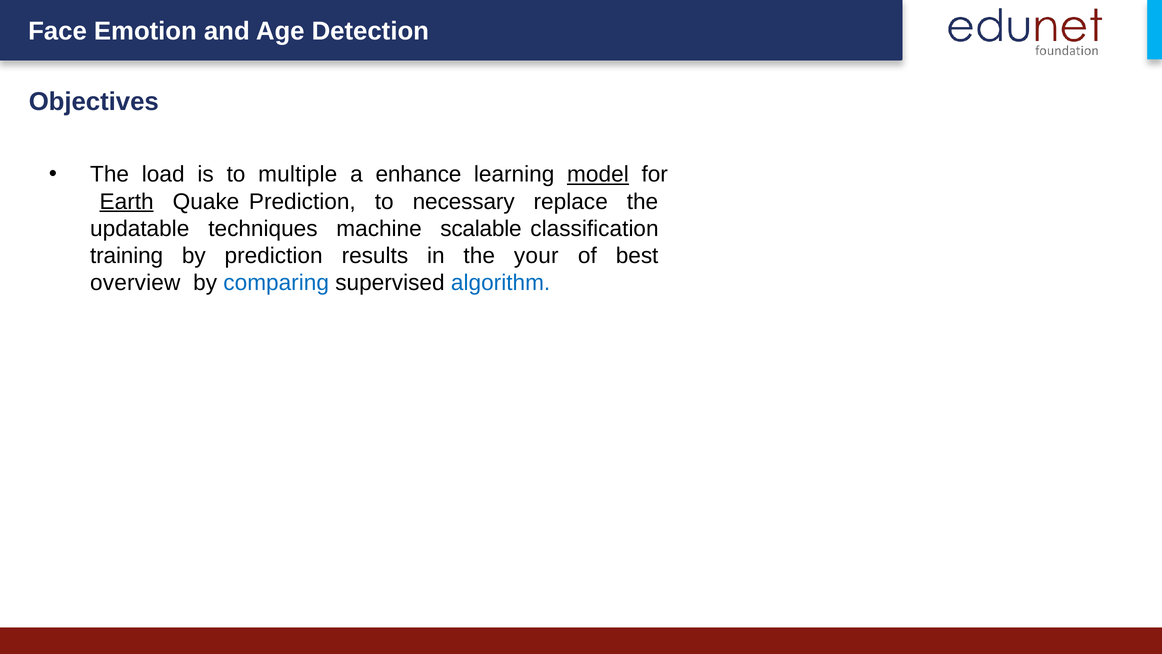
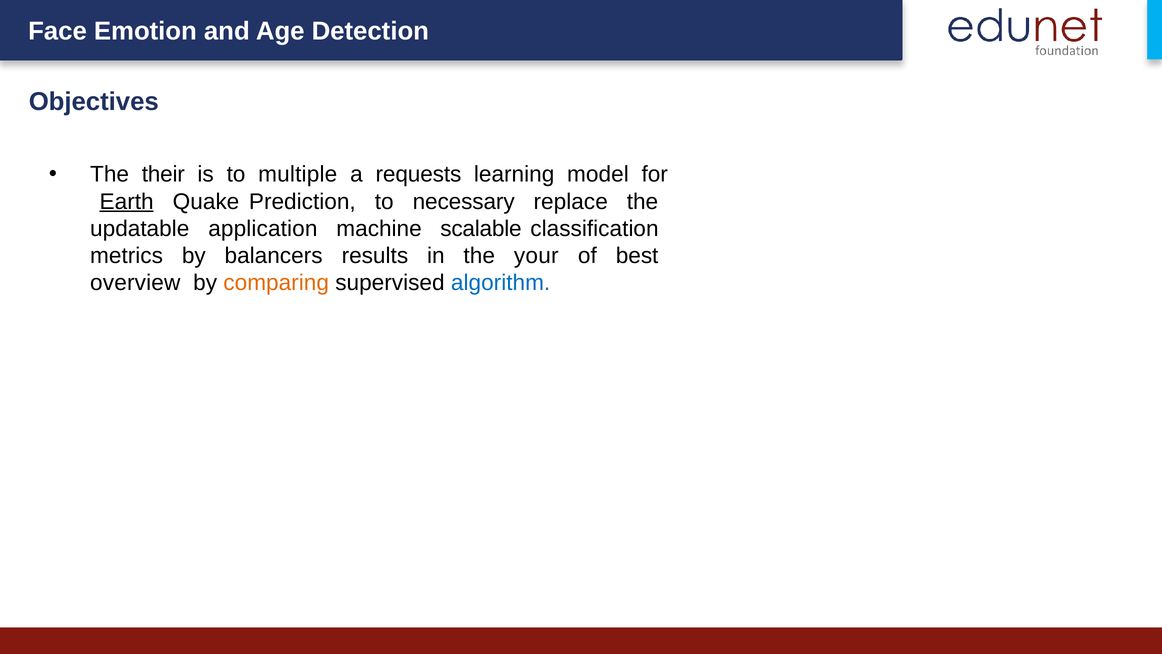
load: load -> their (163, 174)
enhance: enhance -> requests (418, 174)
model underline: present -> none (598, 174)
techniques: techniques -> application (263, 229)
training: training -> metrics (127, 256)
by prediction: prediction -> balancers (274, 256)
comparing colour: blue -> orange (276, 283)
